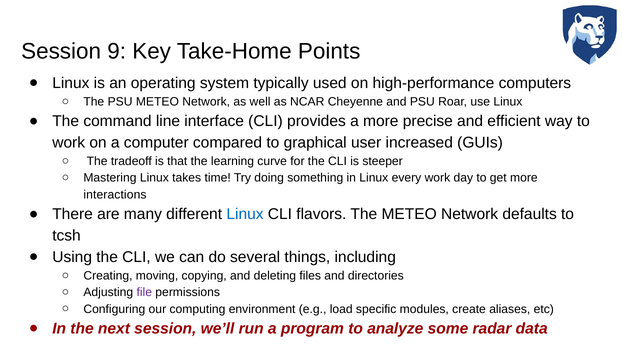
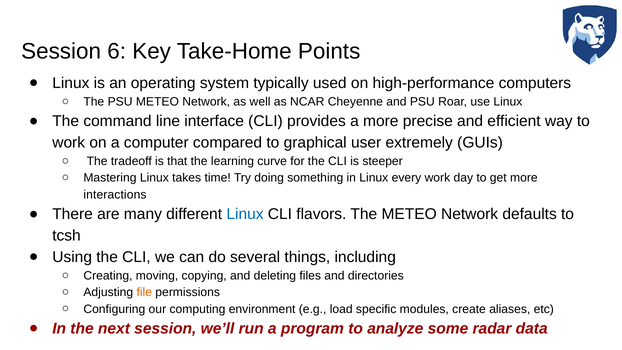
9: 9 -> 6 (117, 52)
increased: increased -> extremely (419, 143)
file colour: purple -> orange (144, 292)
